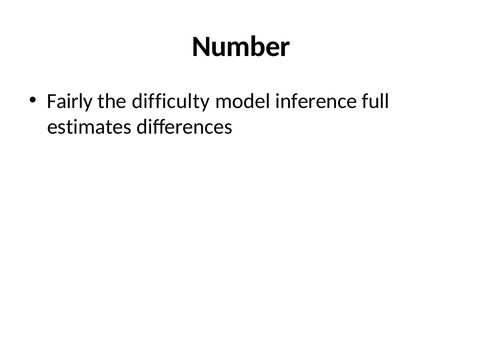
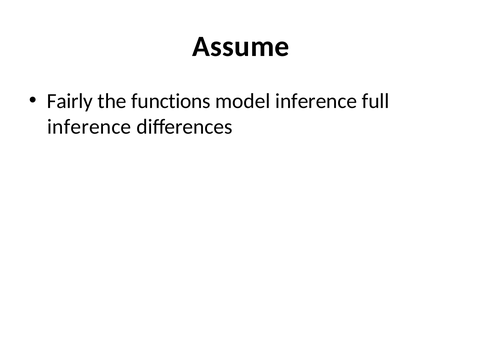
Number: Number -> Assume (241, 47)
difficulty: difficulty -> functions (171, 101)
estimates: estimates -> inference (89, 127)
